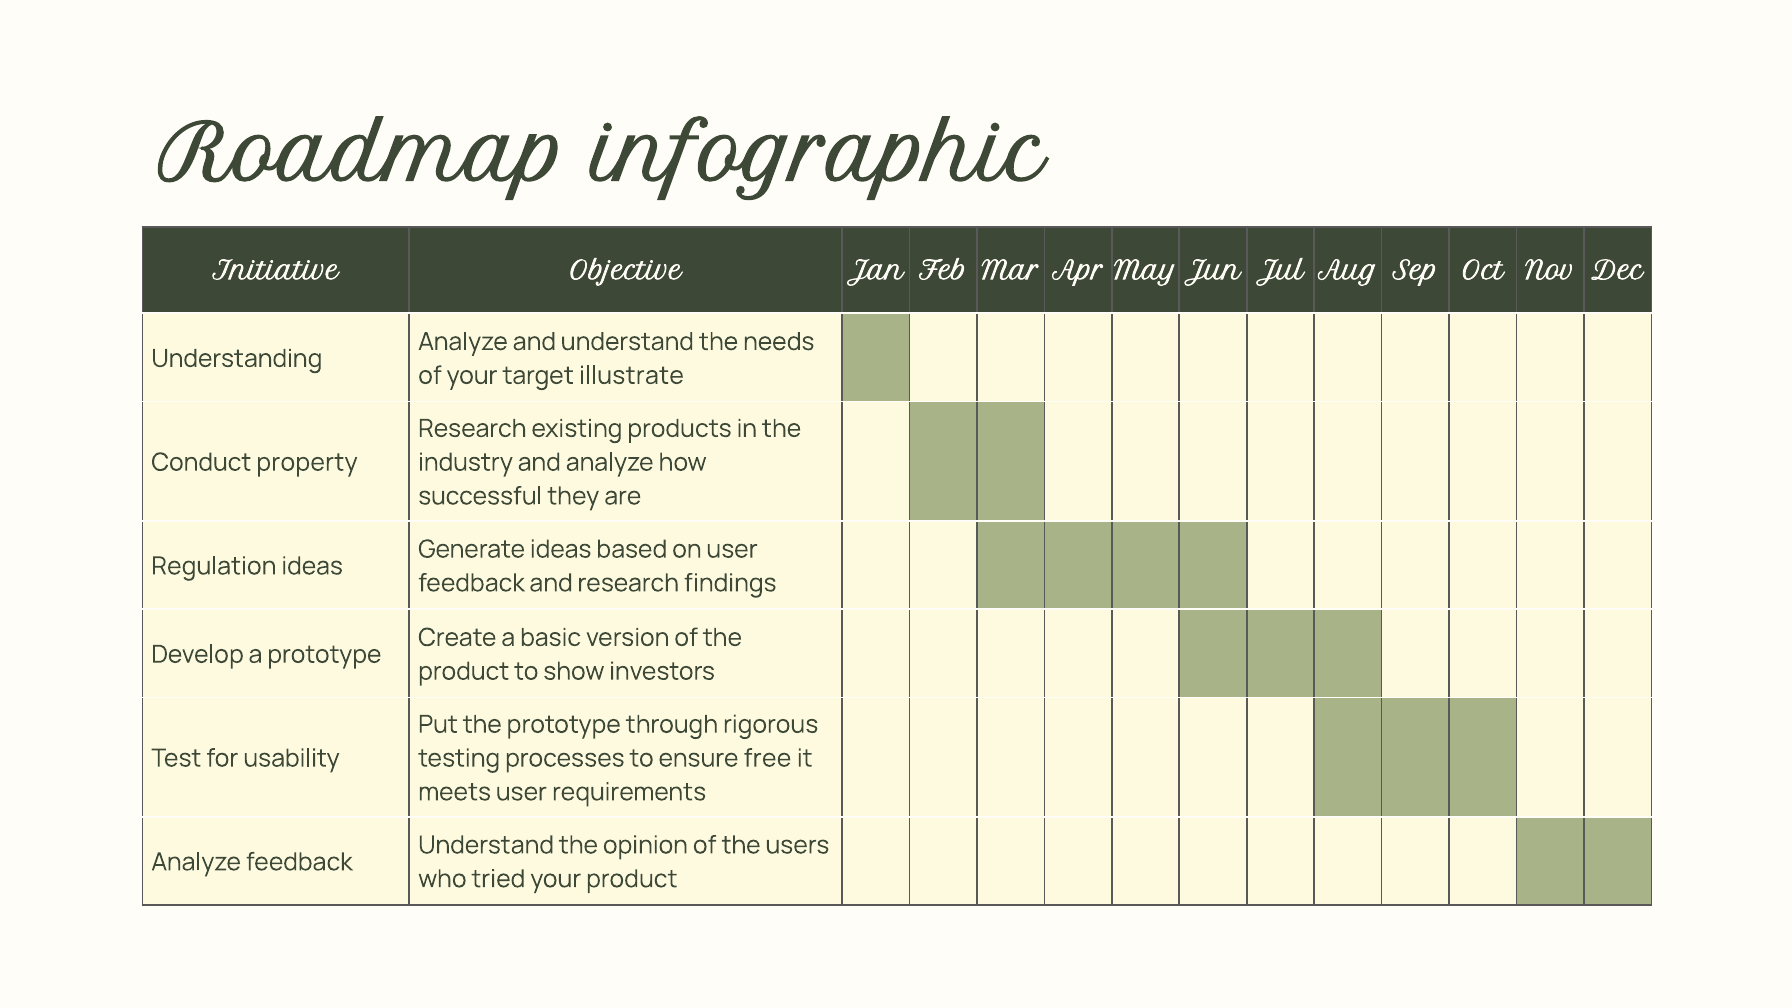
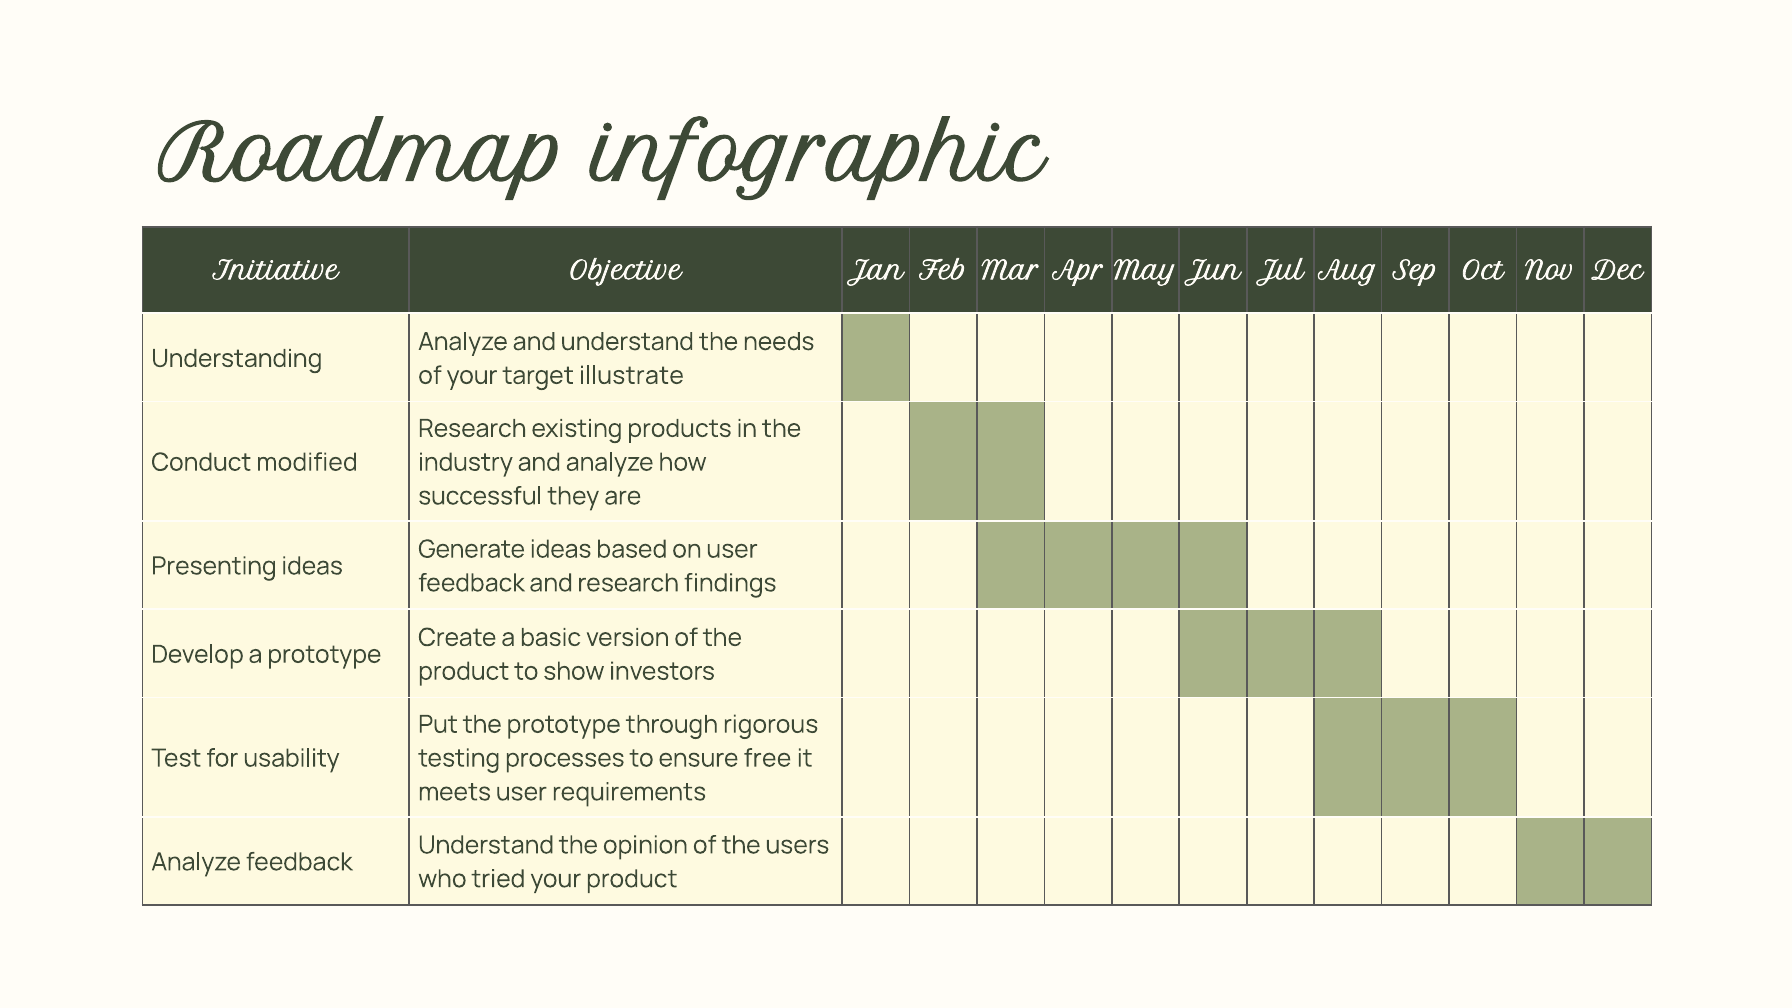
property: property -> modified (307, 462)
Regulation: Regulation -> Presenting (214, 566)
